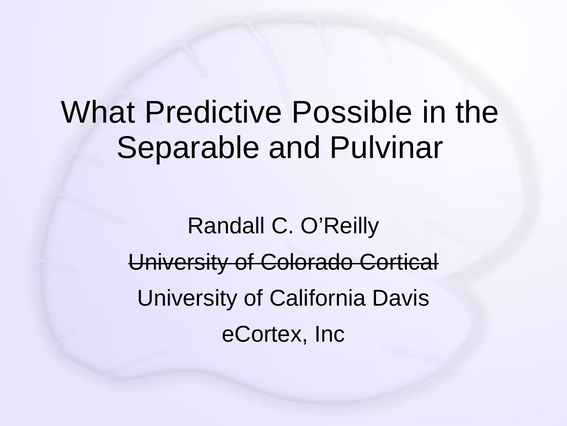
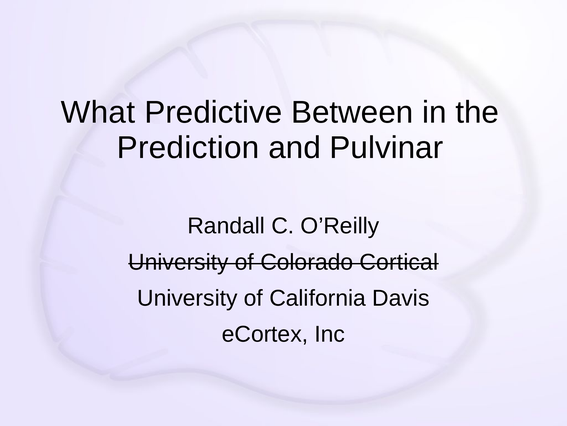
Possible: Possible -> Between (352, 112)
Separable: Separable -> Prediction (188, 148)
